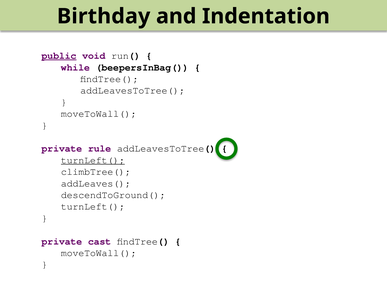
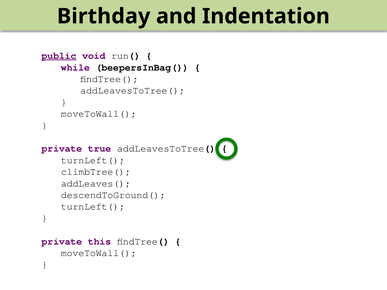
rule: rule -> true (100, 149)
turnLeft( underline: present -> none (93, 160)
cast: cast -> this (100, 242)
